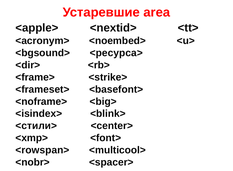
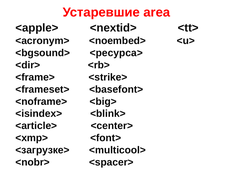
<стили>: <стили> -> <article> (36, 126)
<rowspan>: <rowspan> -> <загрузке> (42, 150)
